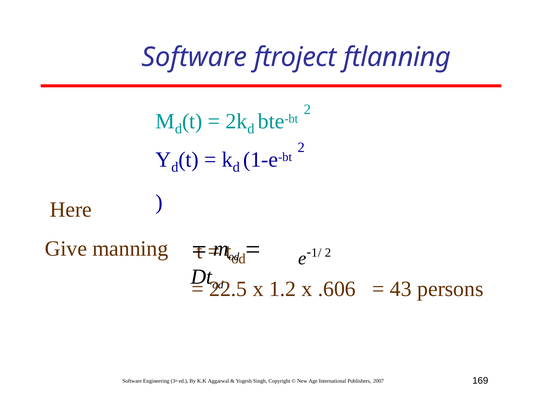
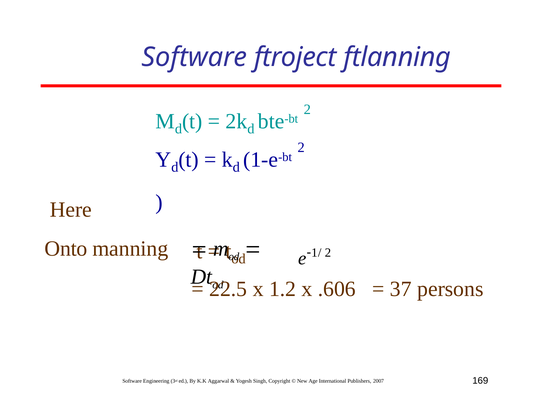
Give: Give -> Onto (66, 249)
43: 43 -> 37 (401, 289)
